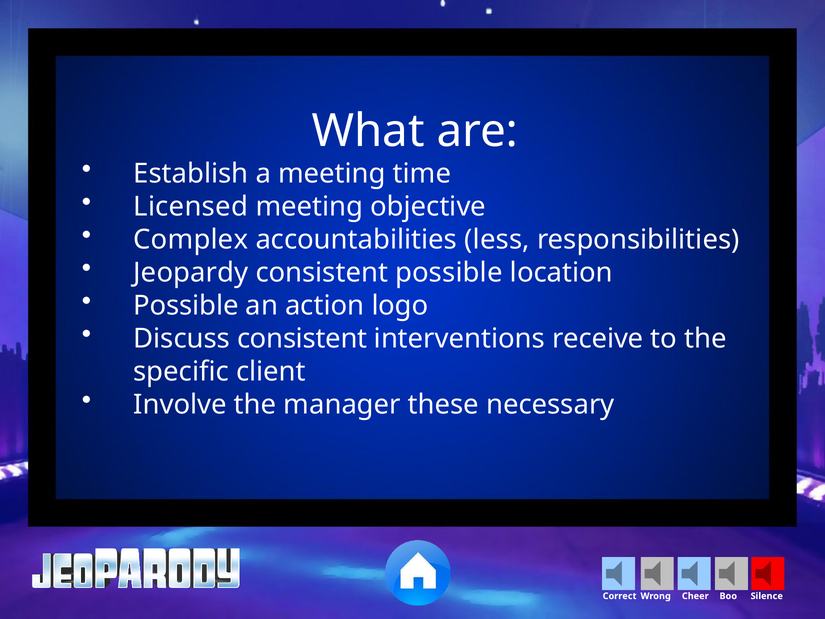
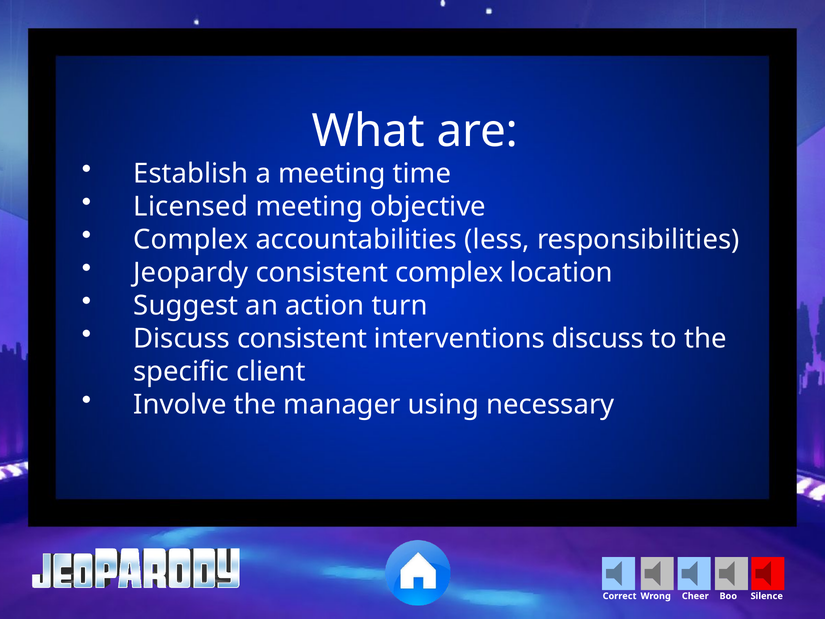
consistent possible: possible -> complex (449, 273)
Possible: Possible -> Suggest (186, 306)
logo: logo -> turn (400, 306)
interventions receive: receive -> discuss (598, 339)
these: these -> using (443, 405)
